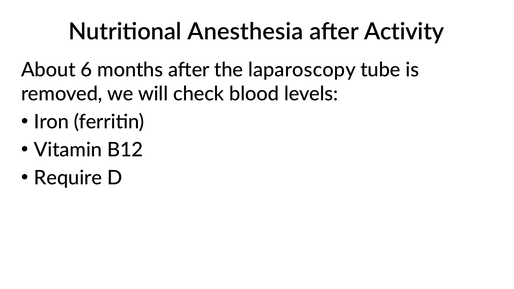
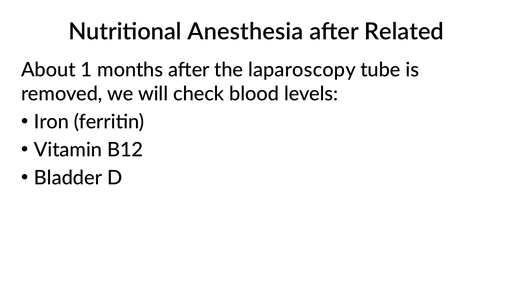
Activity: Activity -> Related (404, 32)
6: 6 -> 1 (86, 70)
Require: Require -> Bladder (68, 178)
